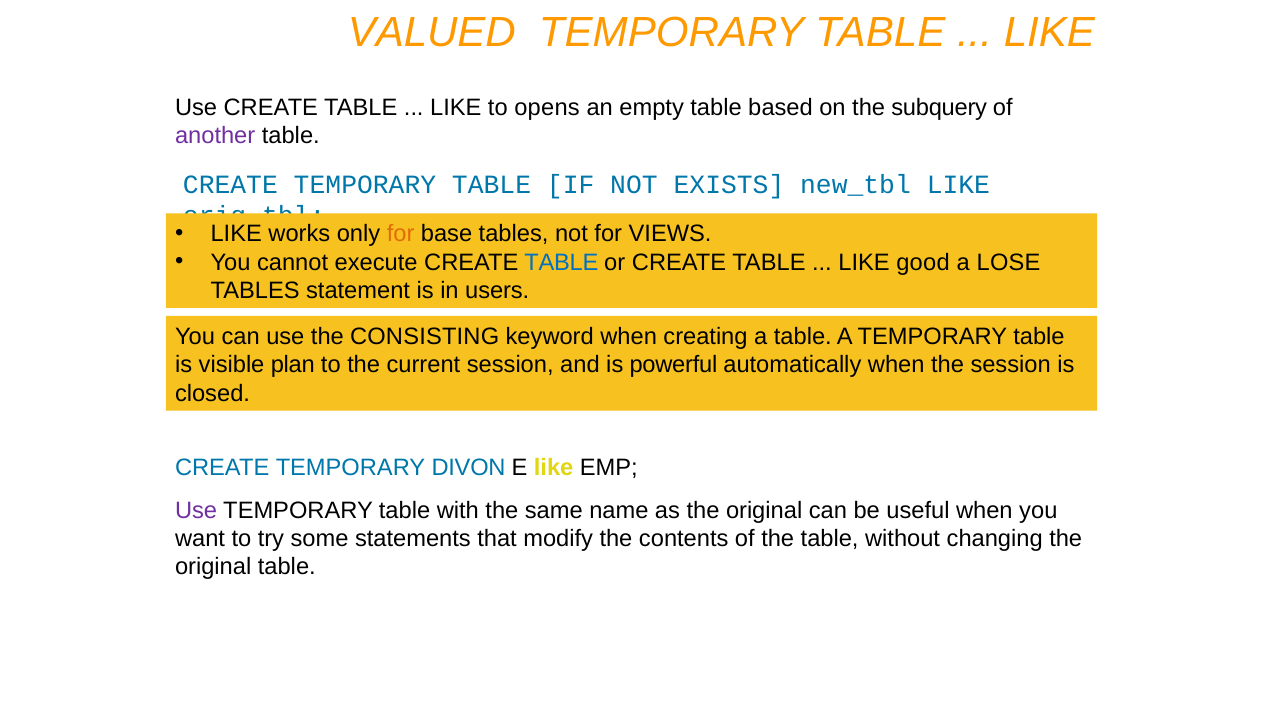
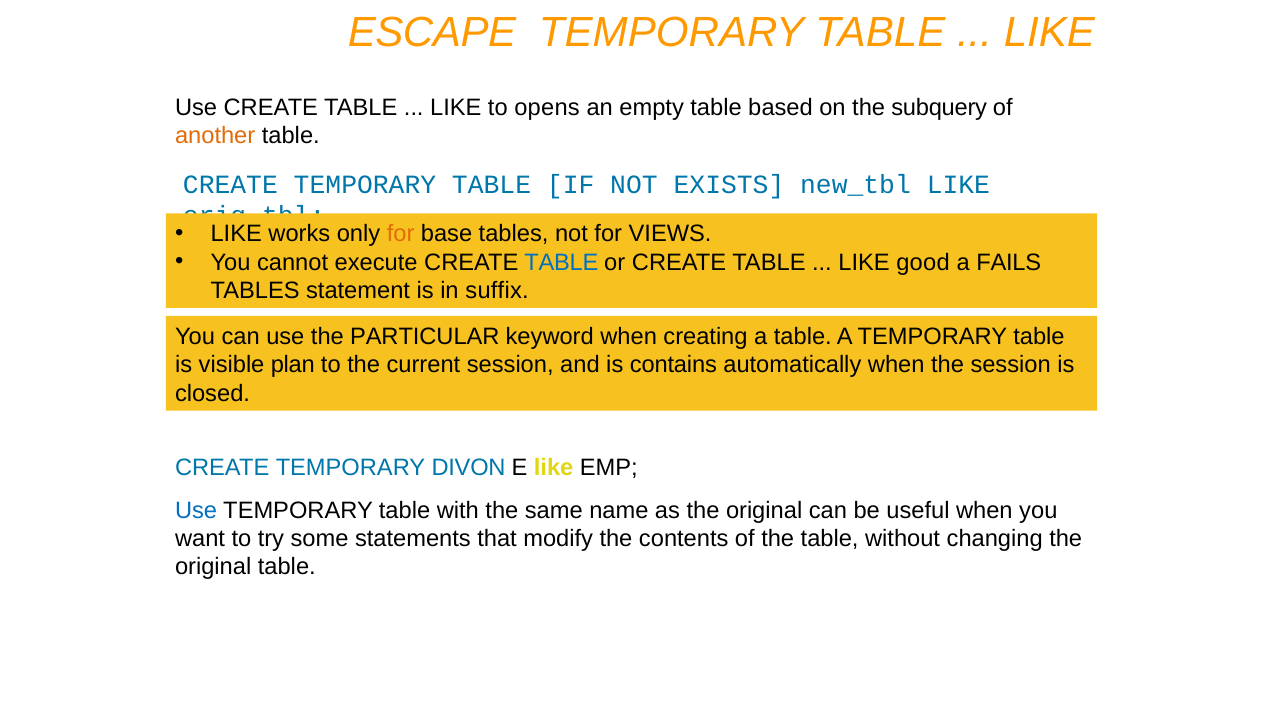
VALUED: VALUED -> ESCAPE (432, 33)
another colour: purple -> orange (215, 136)
LOSE: LOSE -> FAILS (1009, 262)
users: users -> suffix (497, 290)
CONSISTING: CONSISTING -> PARTICULAR (425, 336)
powerful: powerful -> contains (673, 365)
Use colour: purple -> blue (196, 510)
